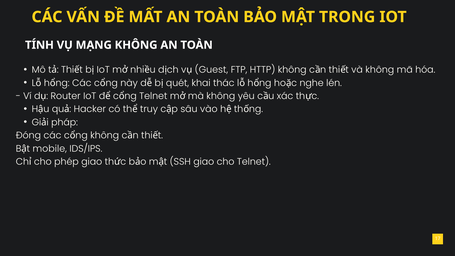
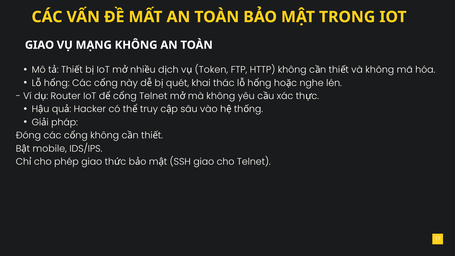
TÍNH: TÍNH -> GIAO (39, 45)
Guest: Guest -> Token (211, 70)
